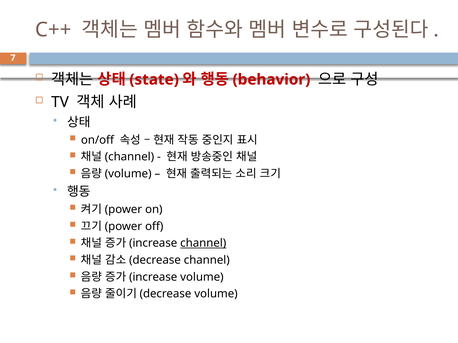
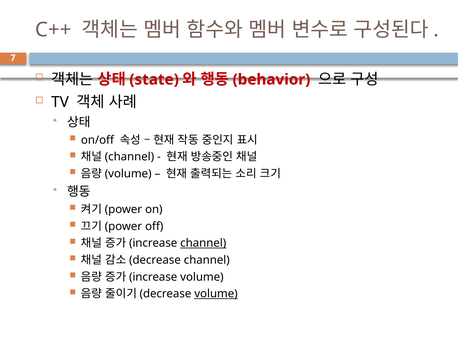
volume underline: none -> present (216, 294)
